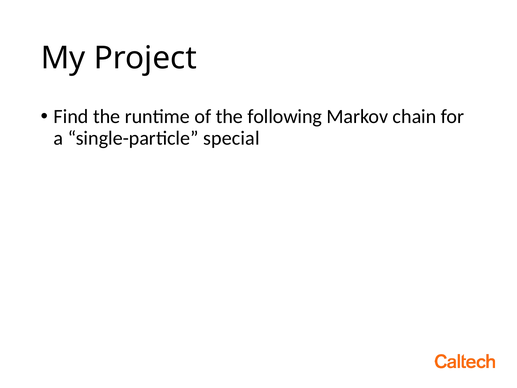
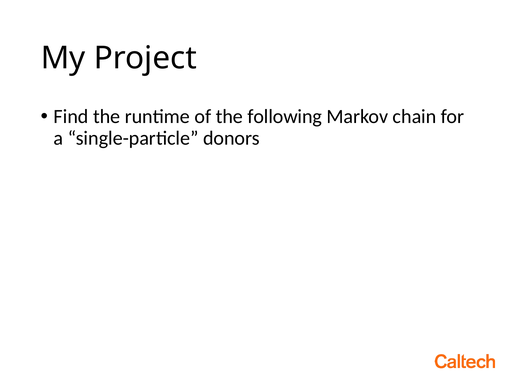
special: special -> donors (232, 138)
